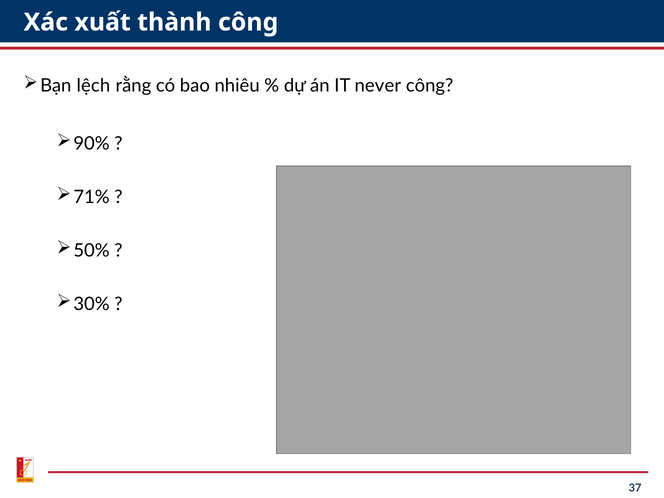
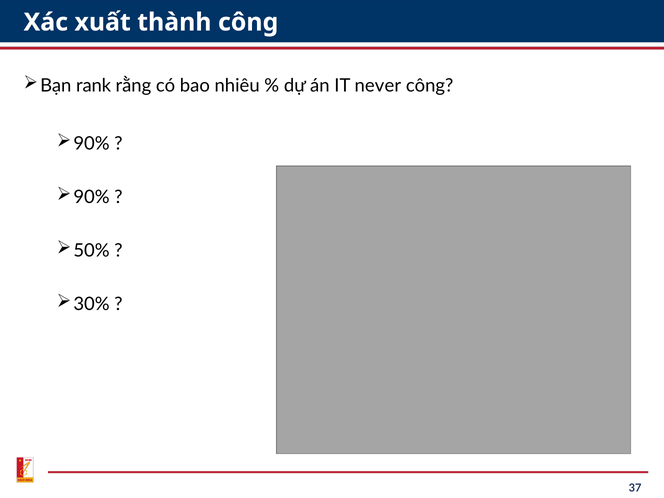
lệch: lệch -> rank (94, 86)
71%: 71% -> 90% (91, 197)
